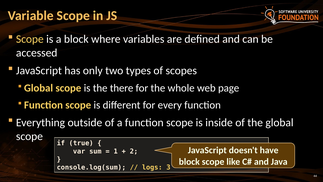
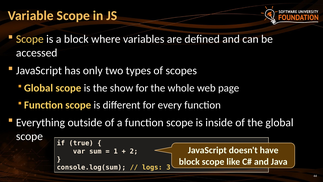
there: there -> show (122, 88)
